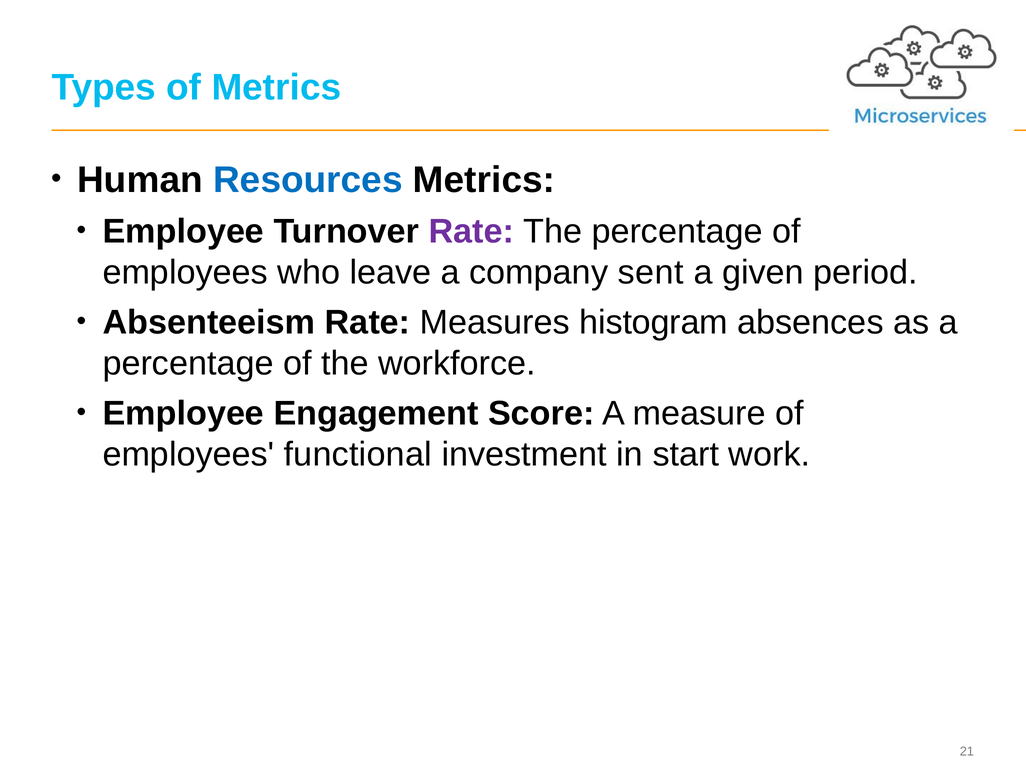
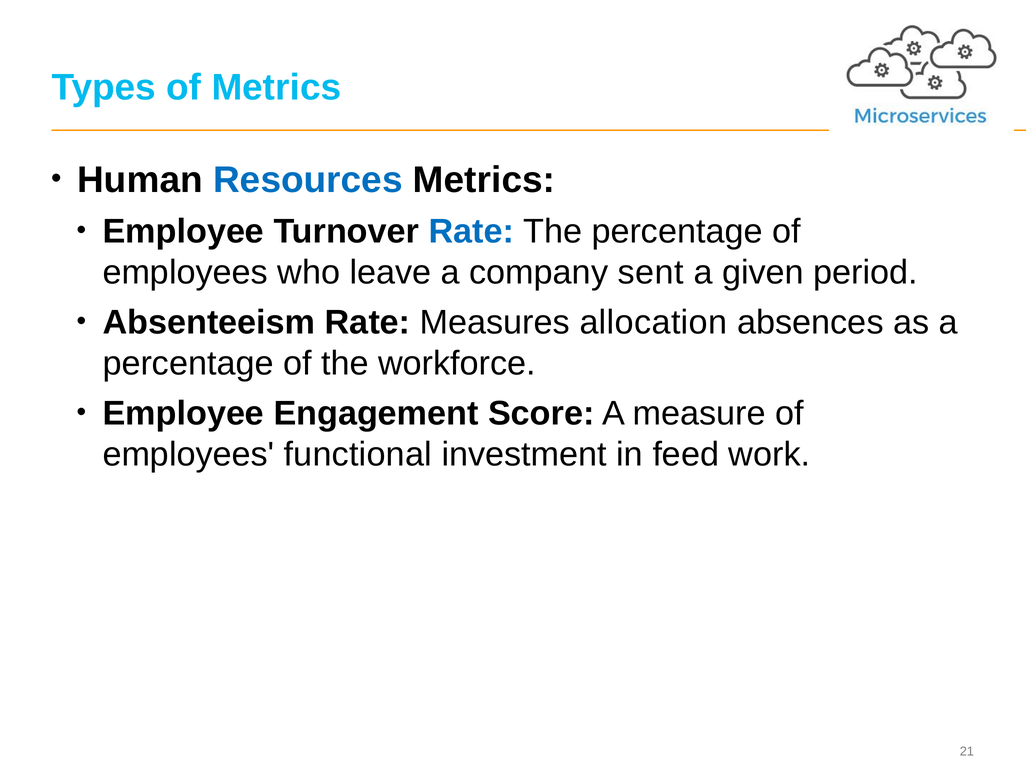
Rate colour: purple -> blue (471, 231)
histogram: histogram -> allocation (653, 322)
start: start -> feed (686, 454)
